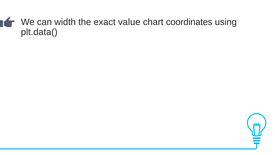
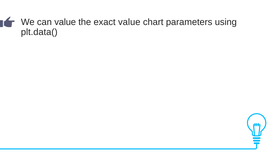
can width: width -> value (65, 22)
coordinates: coordinates -> parameters (189, 22)
